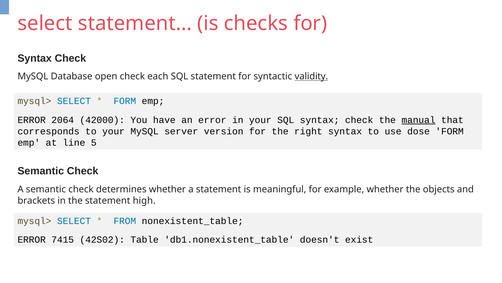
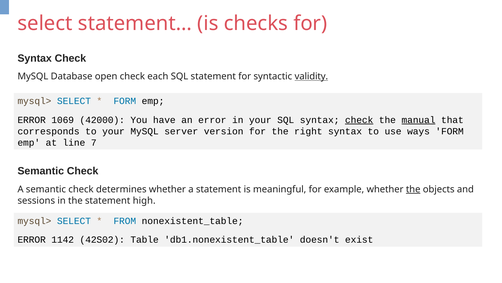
2064: 2064 -> 1069 (63, 120)
check underline: none -> present (359, 120)
dose: dose -> ways (419, 131)
5: 5 -> 7 (94, 142)
the underline: none -> present (413, 189)
brackets: brackets -> sessions (36, 200)
7415: 7415 -> 1142 (63, 239)
